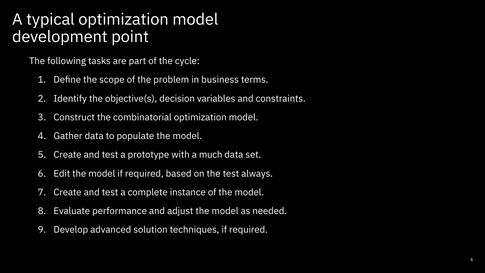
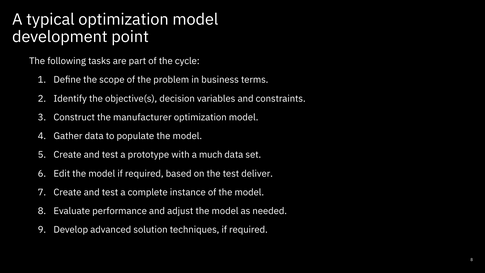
combinatorial: combinatorial -> manufacturer (142, 117)
always: always -> deliver (257, 173)
